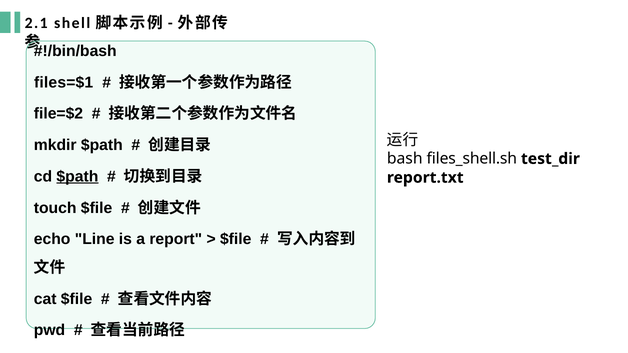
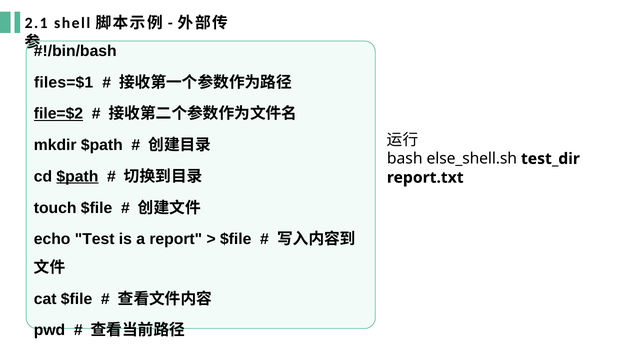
file=$2 underline: none -> present (58, 114)
files_shell.sh: files_shell.sh -> else_shell.sh (472, 159)
Line: Line -> Test (95, 239)
